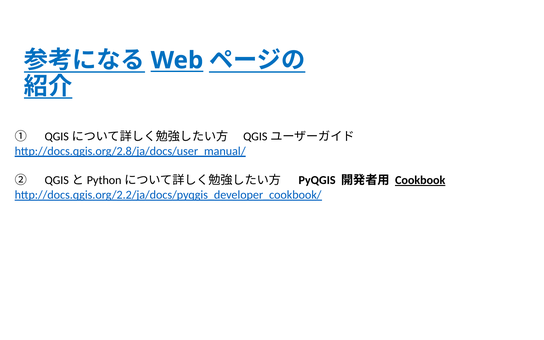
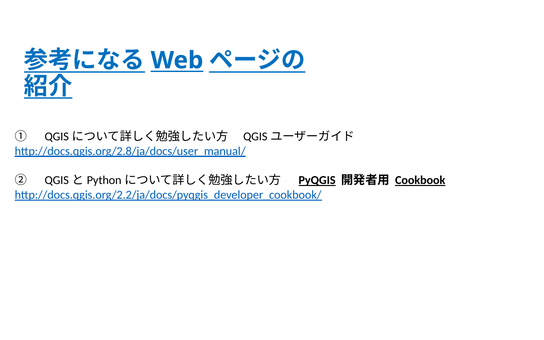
PyQGIS underline: none -> present (317, 180)
